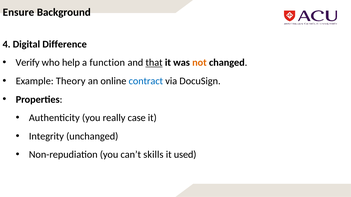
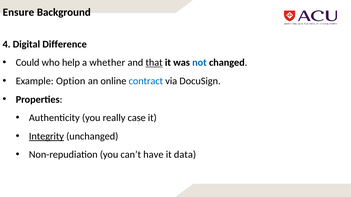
Verify: Verify -> Could (28, 63)
function: function -> whether (107, 63)
not colour: orange -> blue (199, 63)
Theory: Theory -> Option (71, 81)
Integrity underline: none -> present (46, 137)
skills: skills -> have (153, 155)
used: used -> data (185, 155)
